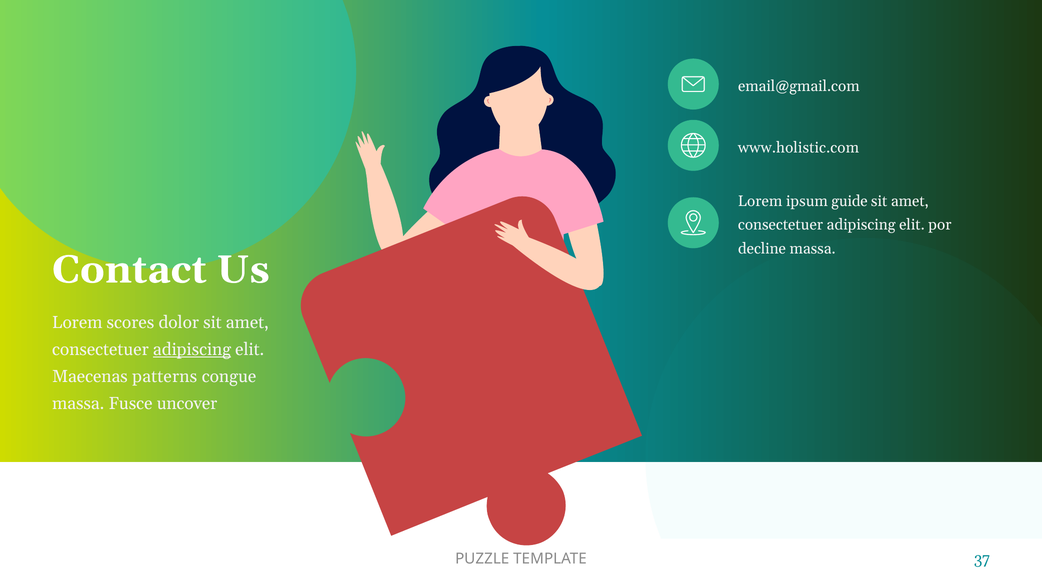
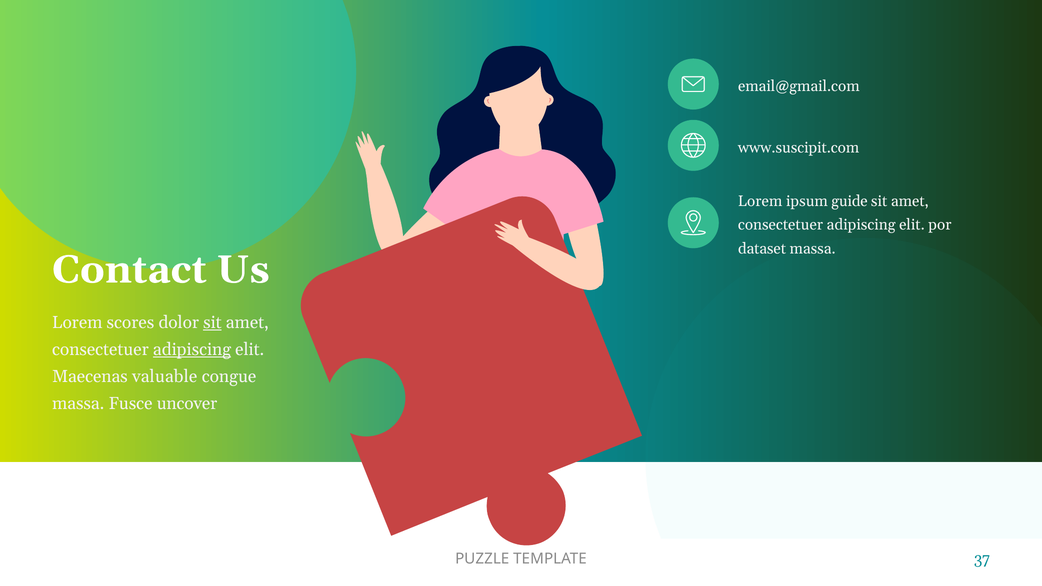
www.holistic.com: www.holistic.com -> www.suscipit.com (799, 148)
decline: decline -> dataset (762, 249)
sit underline: none -> present (212, 323)
patterns: patterns -> valuable (165, 377)
